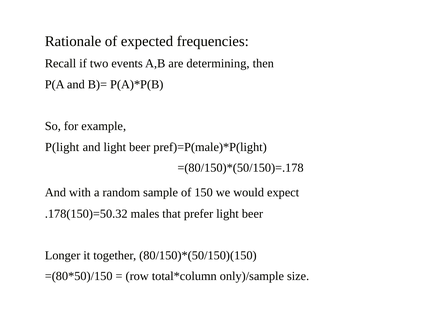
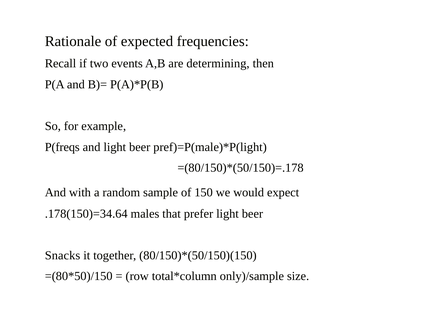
P(light: P(light -> P(freqs (62, 147)
.178(150)=50.32: .178(150)=50.32 -> .178(150)=34.64 (86, 214)
Longer: Longer -> Snacks (63, 256)
